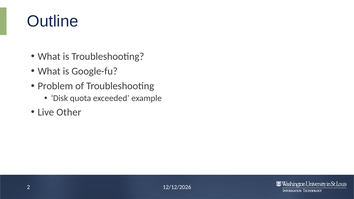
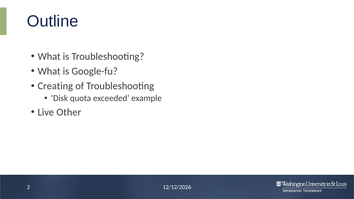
Problem: Problem -> Creating (55, 86)
